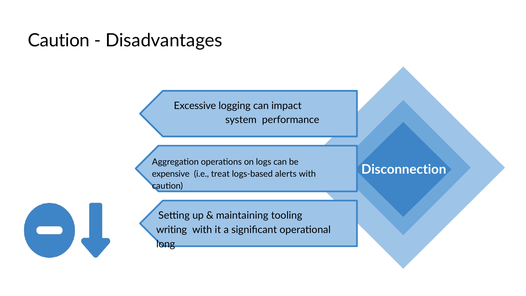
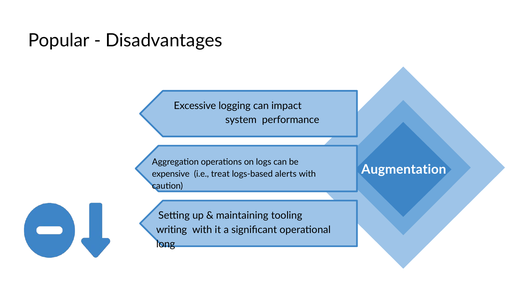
Caution: Caution -> Popular (59, 40)
Disconnection: Disconnection -> Augmentation (404, 169)
